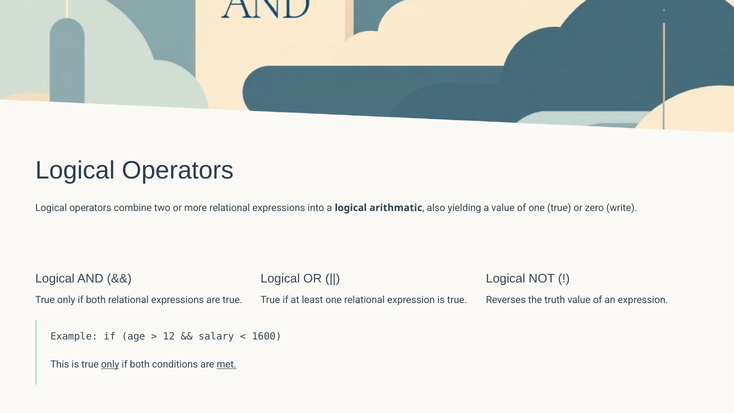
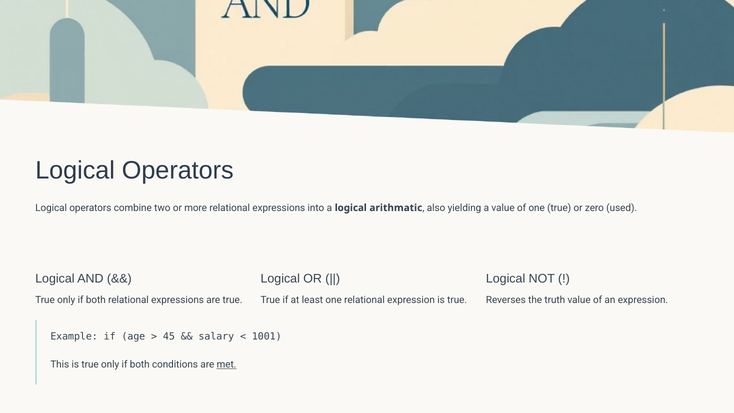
write: write -> used (622, 208)
12: 12 -> 45 (169, 337)
1600: 1600 -> 1001 (267, 337)
only underline: present -> none (110, 365)
